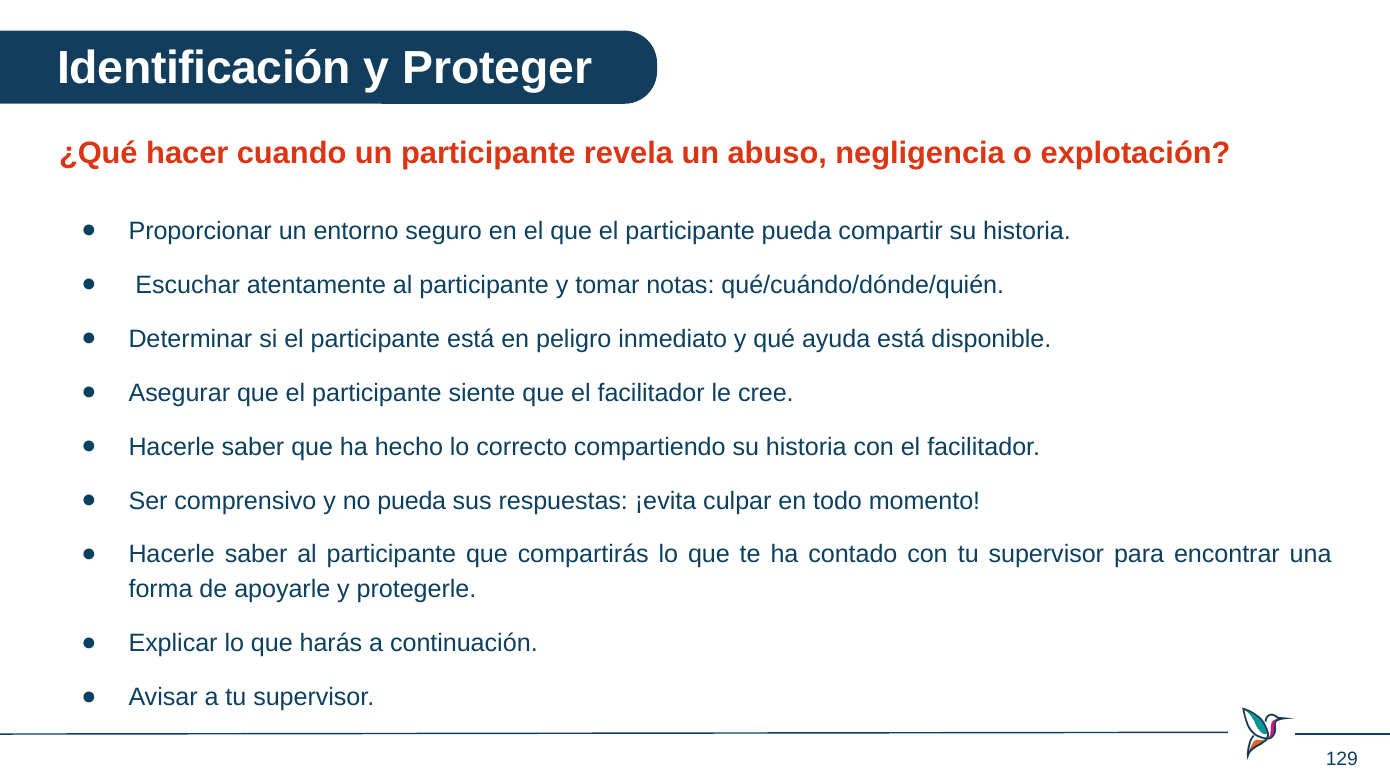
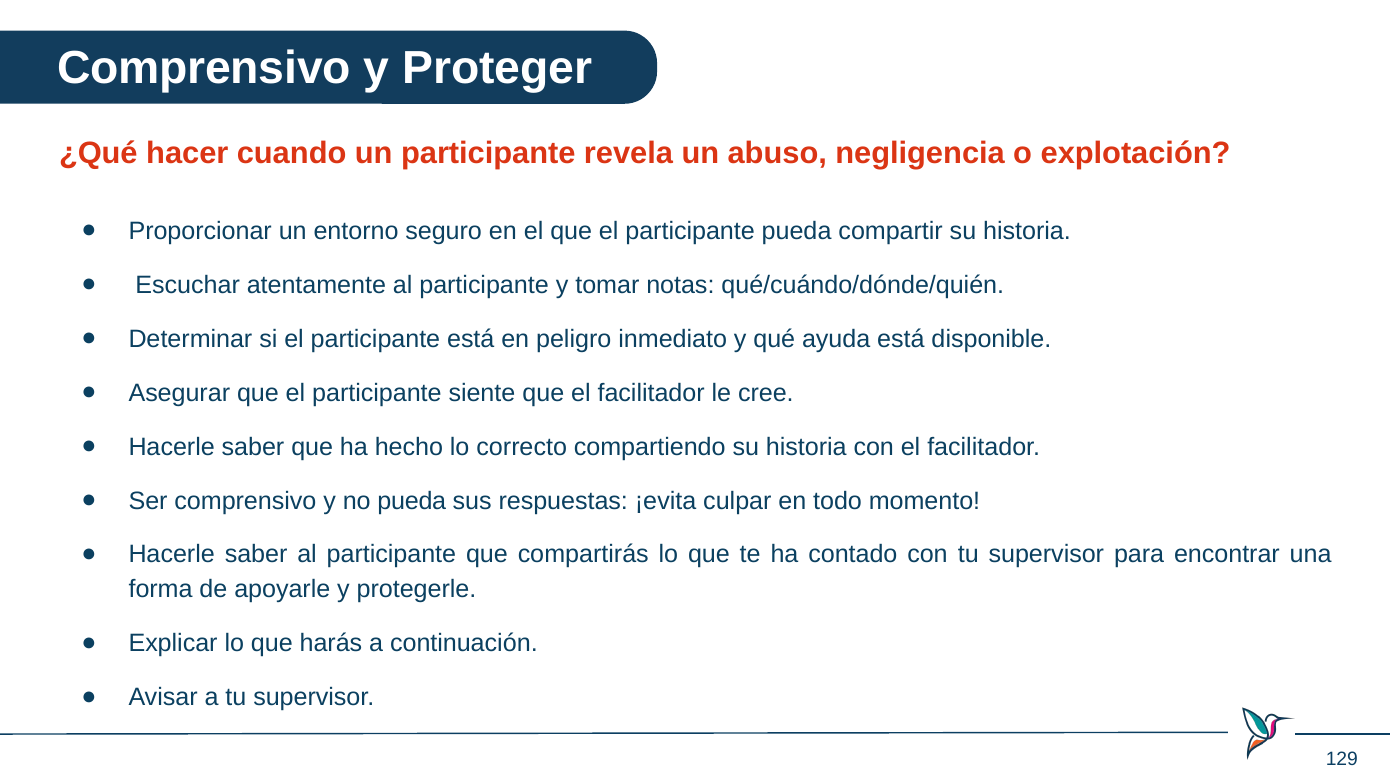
Identificación: Identificación -> Comprensivo (204, 68)
